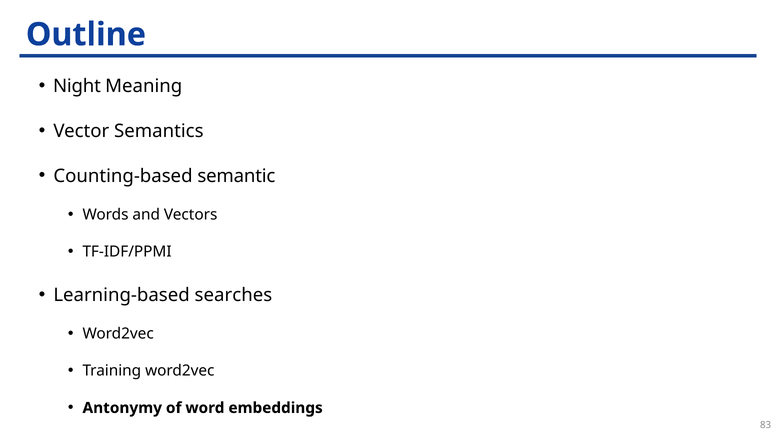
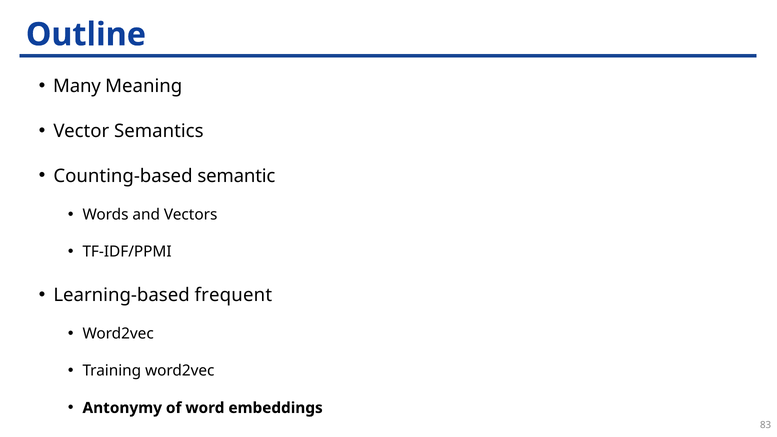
Night: Night -> Many (77, 86)
searches: searches -> frequent (233, 295)
